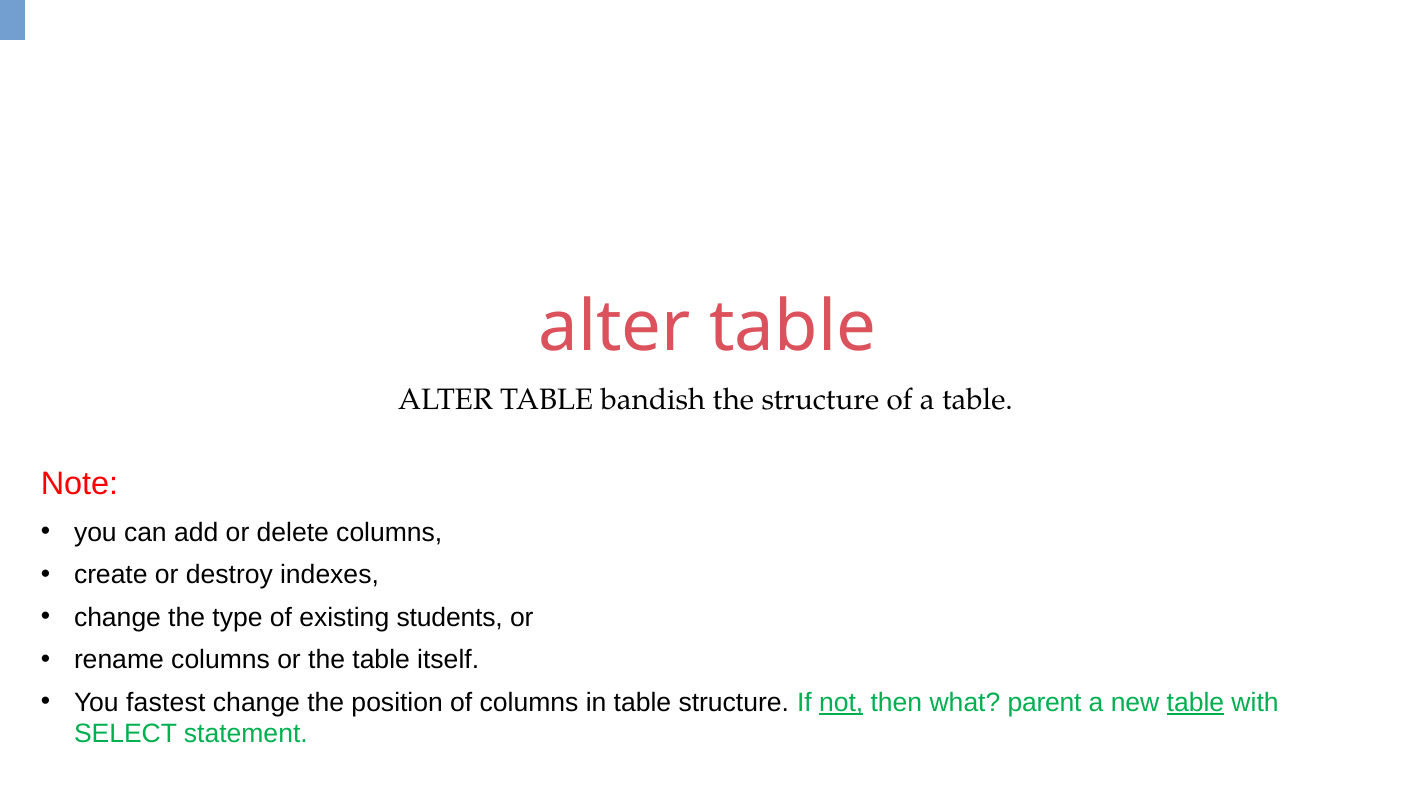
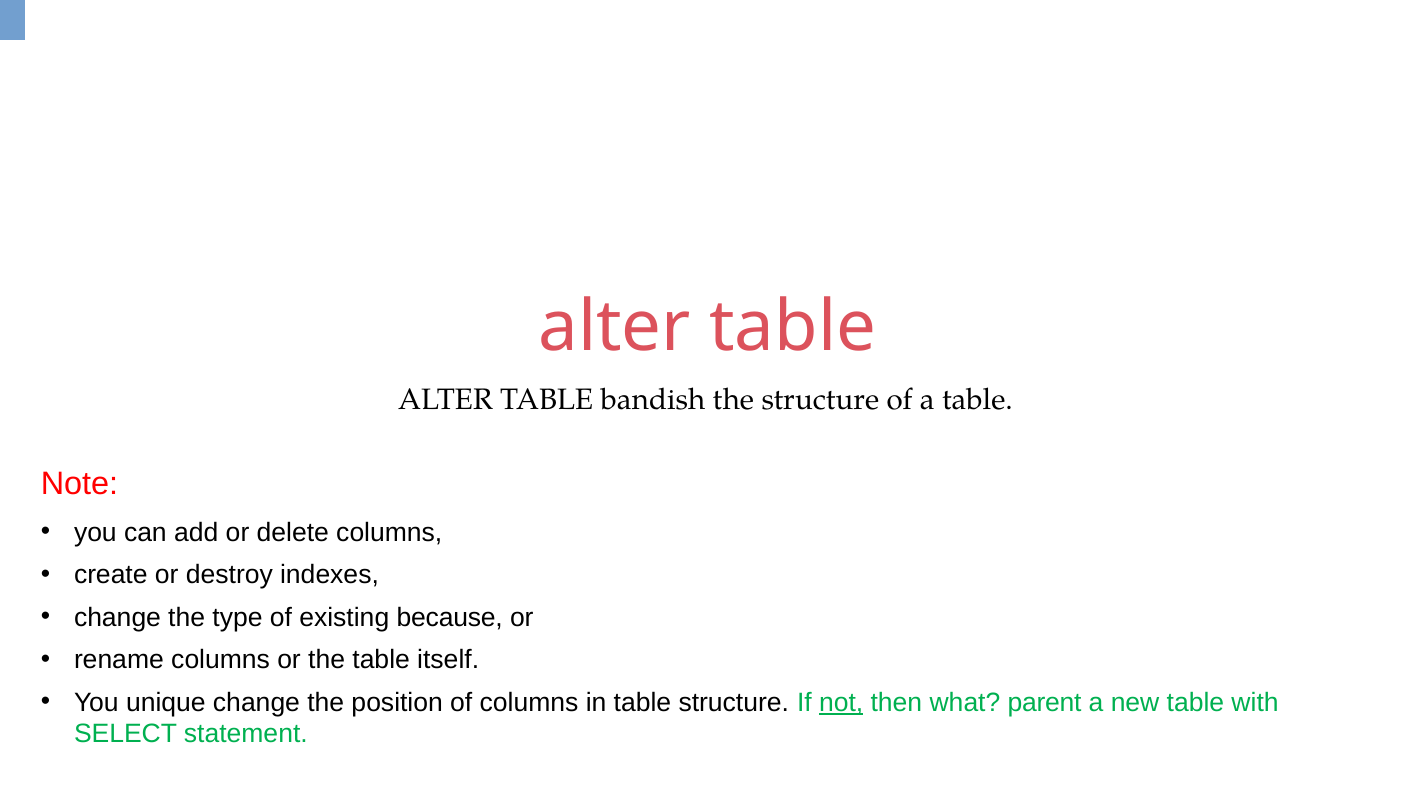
students: students -> because (450, 617)
fastest: fastest -> unique (166, 702)
table underline: present -> none (1195, 702)
